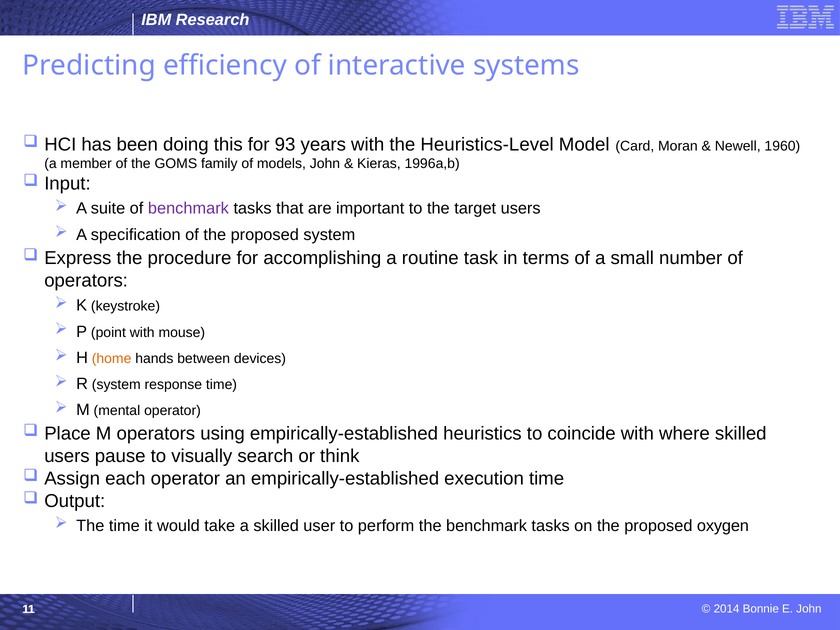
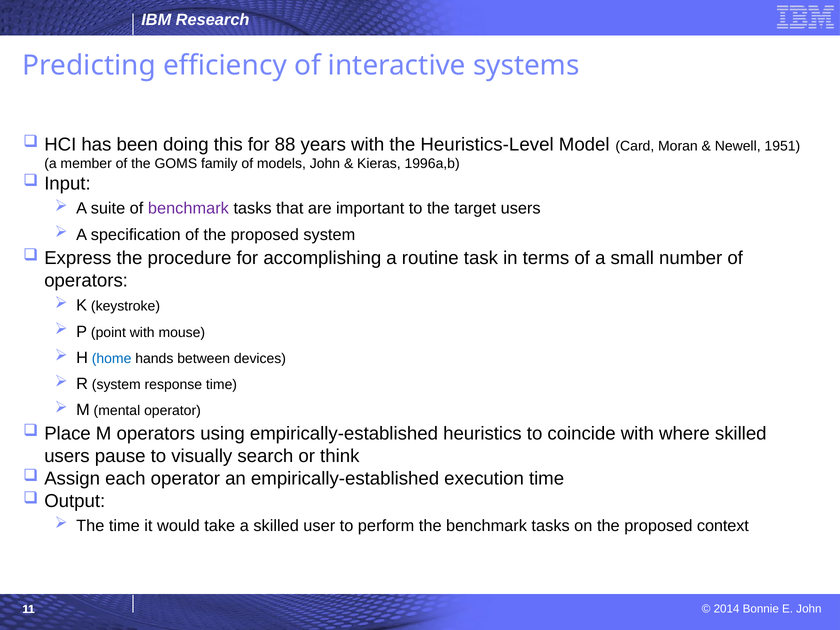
93: 93 -> 88 (285, 144)
1960: 1960 -> 1951 (782, 146)
home colour: orange -> blue (112, 359)
oxygen: oxygen -> context (723, 526)
